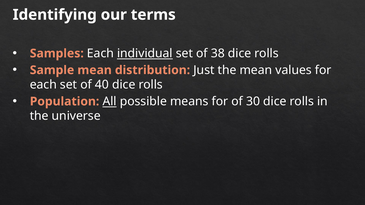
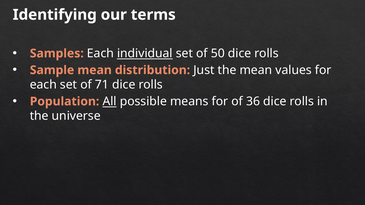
38: 38 -> 50 (218, 53)
40: 40 -> 71 (102, 85)
30: 30 -> 36 (253, 102)
